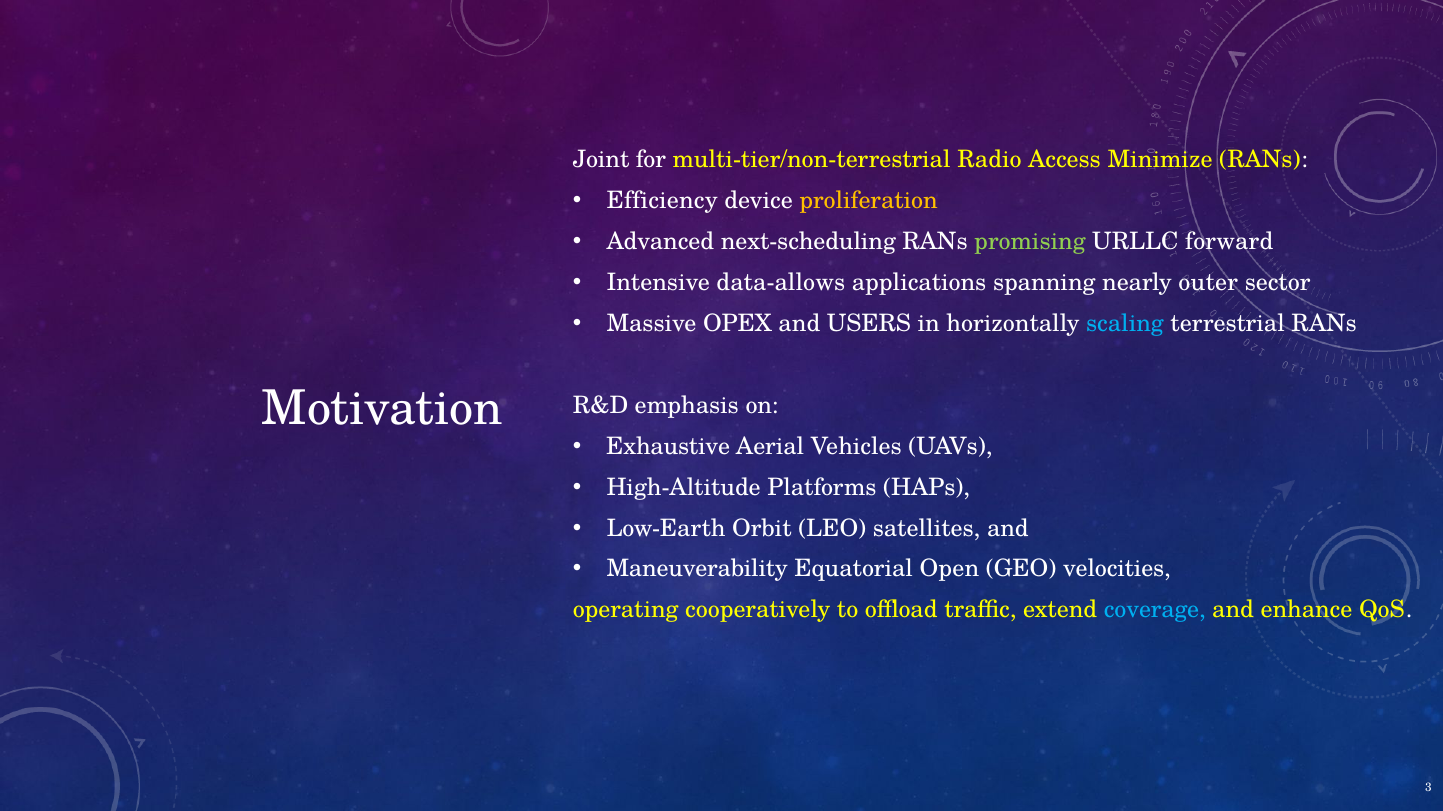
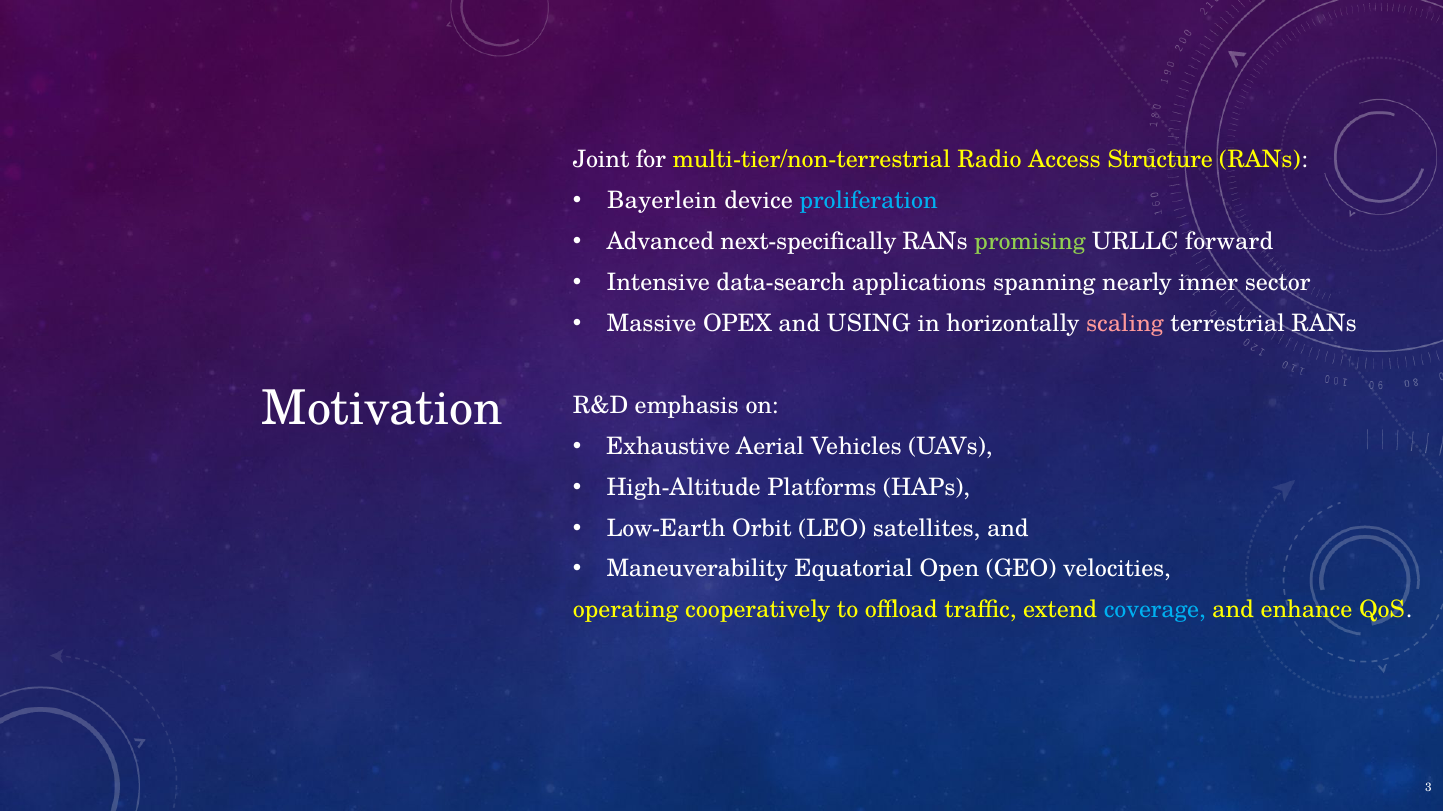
Minimize: Minimize -> Structure (1160, 160)
Efficiency: Efficiency -> Bayerlein (662, 201)
proliferation colour: yellow -> light blue (869, 201)
next-scheduling: next-scheduling -> next-specifically (808, 242)
data-allows: data-allows -> data-search (781, 283)
outer: outer -> inner (1208, 283)
USERS: USERS -> USING (869, 324)
scaling colour: light blue -> pink (1125, 324)
